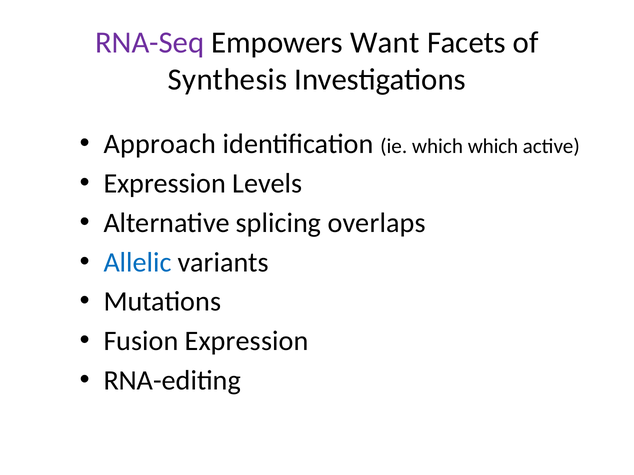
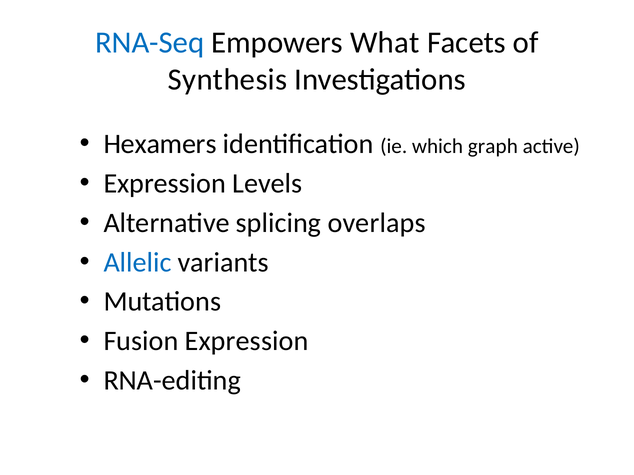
RNA-Seq colour: purple -> blue (150, 43)
Want: Want -> What (385, 43)
Approach: Approach -> Hexamers (160, 144)
which which: which -> graph (493, 146)
